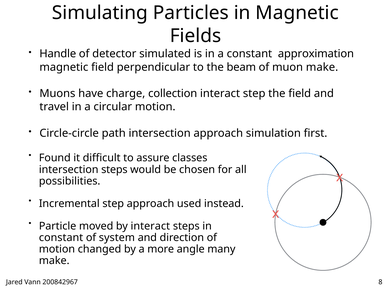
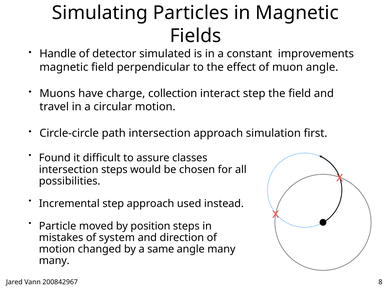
approximation: approximation -> improvements (316, 54)
beam: beam -> effect (241, 67)
muon make: make -> angle (322, 67)
by interact: interact -> position (150, 226)
constant: constant -> mistakes (61, 238)
more: more -> same (161, 249)
make: make -> many (54, 261)
